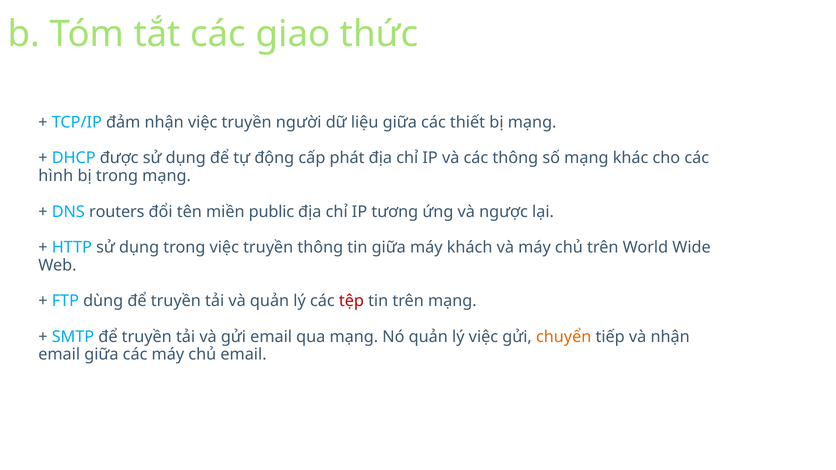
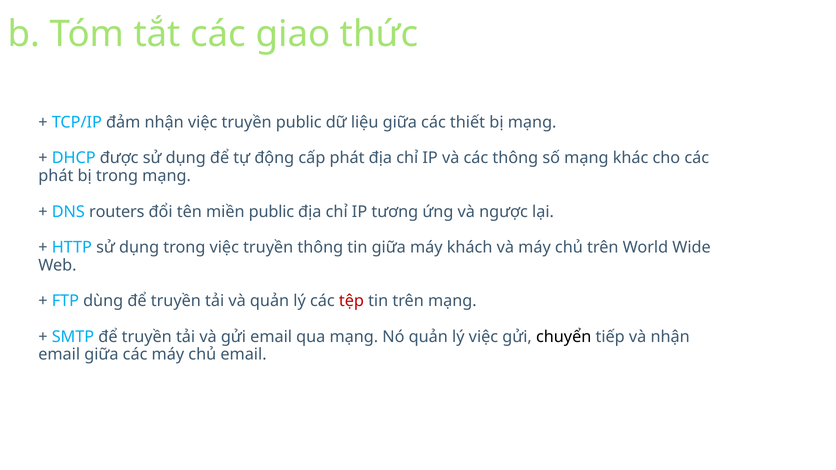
truyền người: người -> public (299, 122)
hình: hình -> phát (56, 176)
chuyển colour: orange -> black (564, 337)
